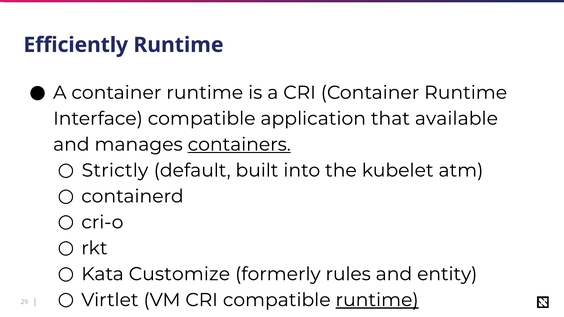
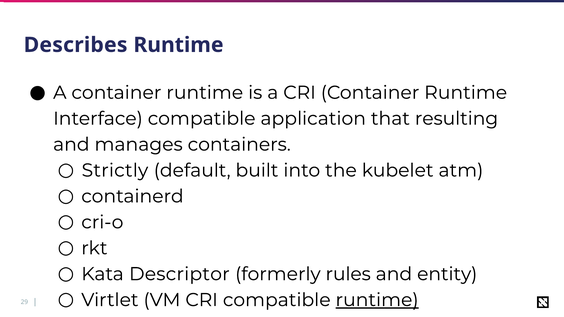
Efficiently: Efficiently -> Describes (76, 45)
available: available -> resulting (456, 119)
containers underline: present -> none (239, 145)
Customize: Customize -> Descriptor (179, 274)
